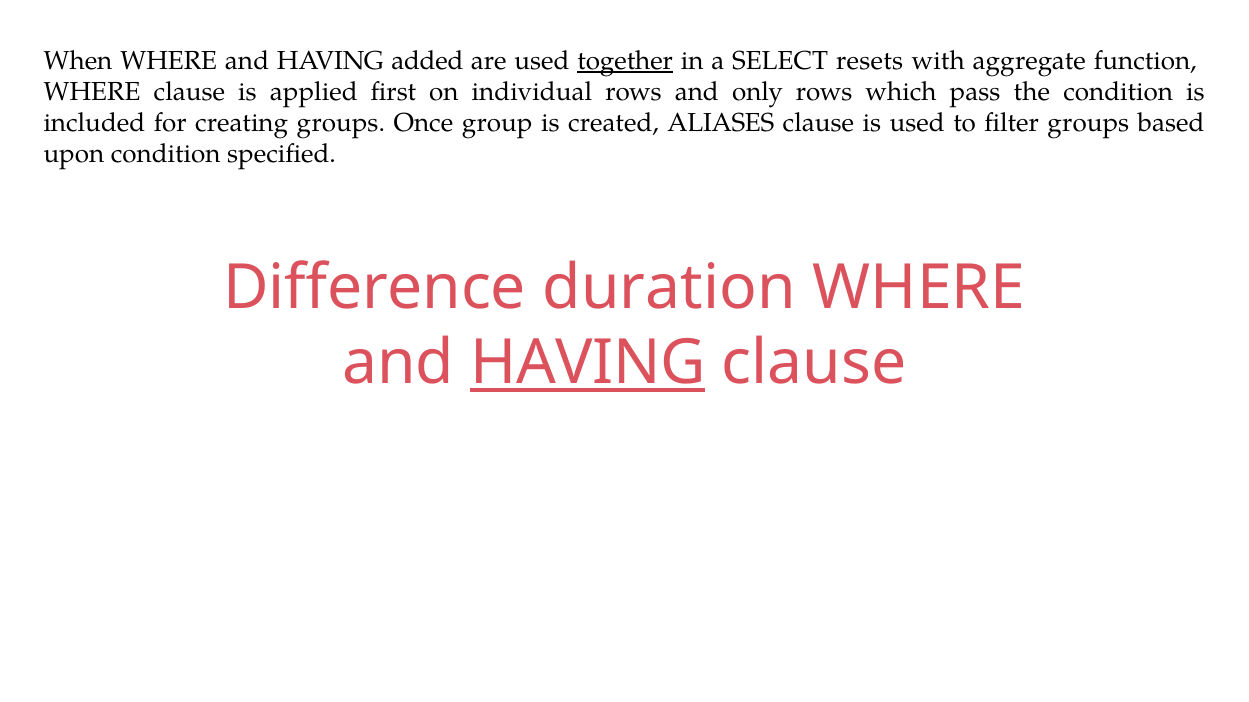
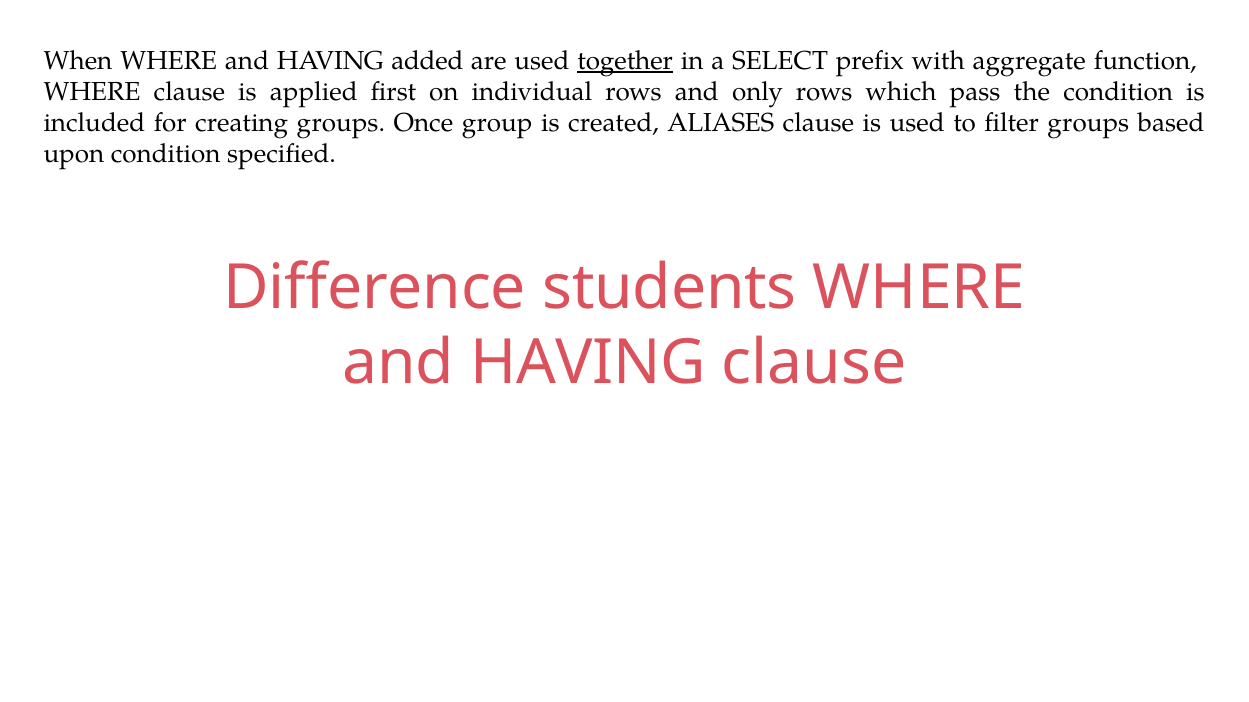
resets: resets -> prefix (870, 61)
duration: duration -> students (670, 288)
HAVING underline: present -> none (588, 363)
